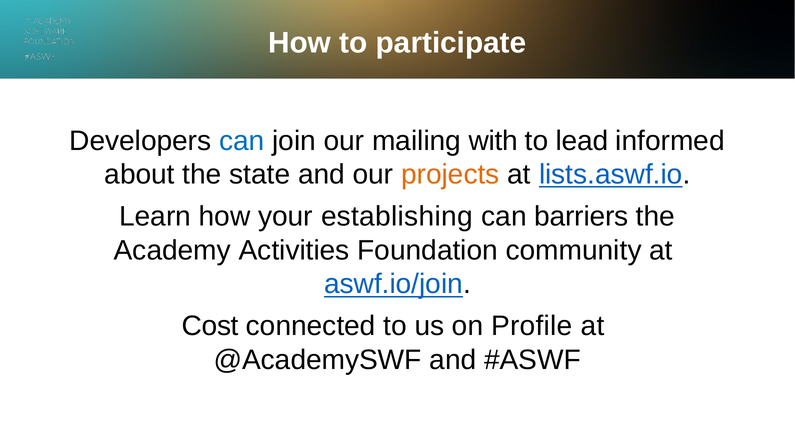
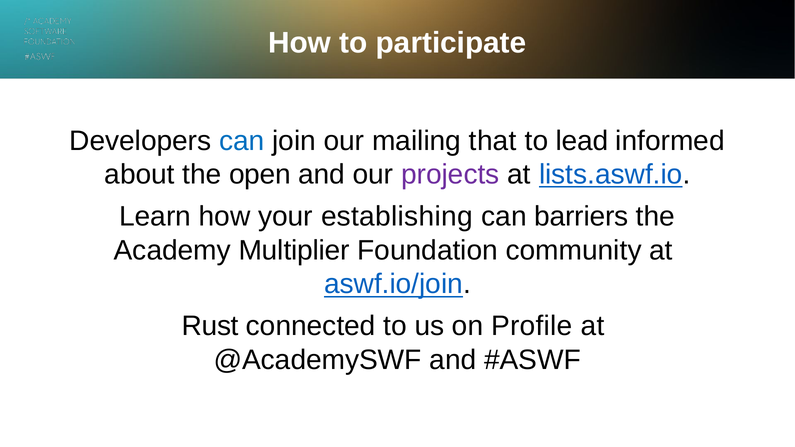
with: with -> that (493, 141)
state: state -> open (260, 175)
projects colour: orange -> purple (450, 175)
Activities: Activities -> Multiplier (294, 251)
Cost: Cost -> Rust (210, 326)
